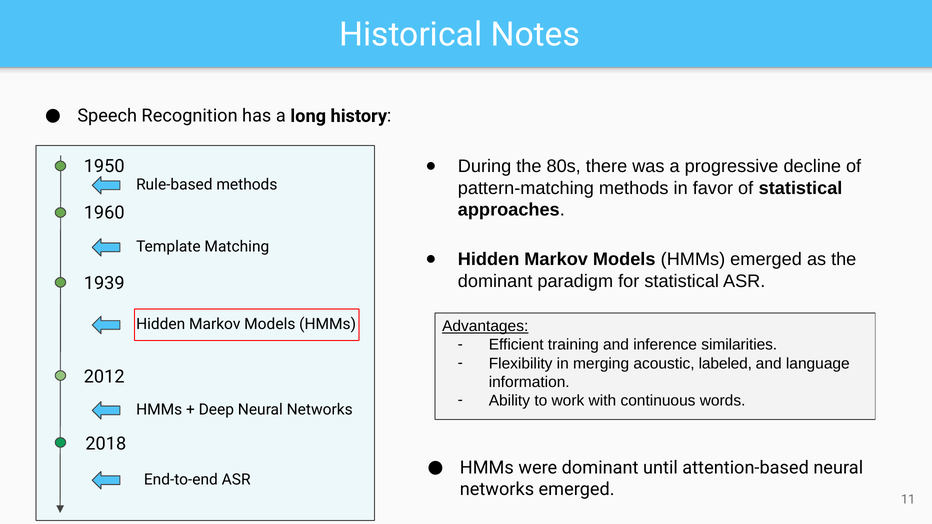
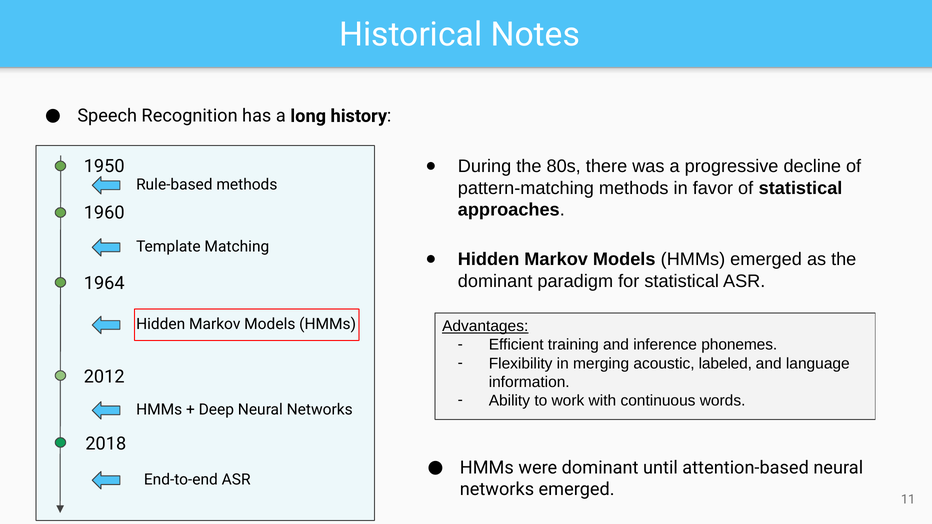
1939: 1939 -> 1964 (104, 284)
similarities: similarities -> phonemes (739, 345)
